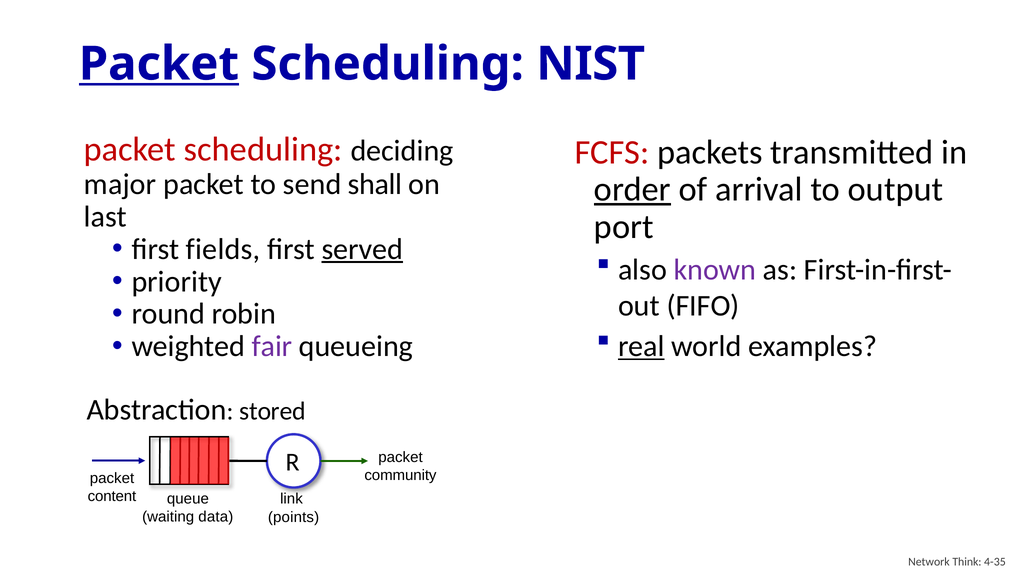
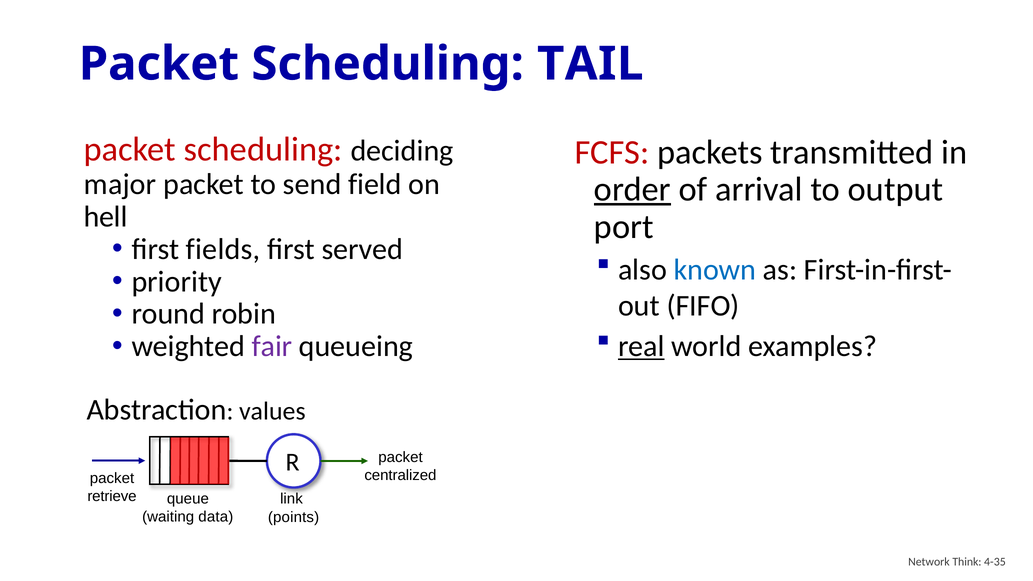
Packet underline: present -> none (159, 64)
NIST: NIST -> TAIL (590, 64)
shall: shall -> field (375, 184)
last: last -> hell (106, 217)
served underline: present -> none (362, 249)
known colour: purple -> blue (715, 270)
stored: stored -> values (272, 411)
community: community -> centralized (400, 475)
content: content -> retrieve (112, 496)
